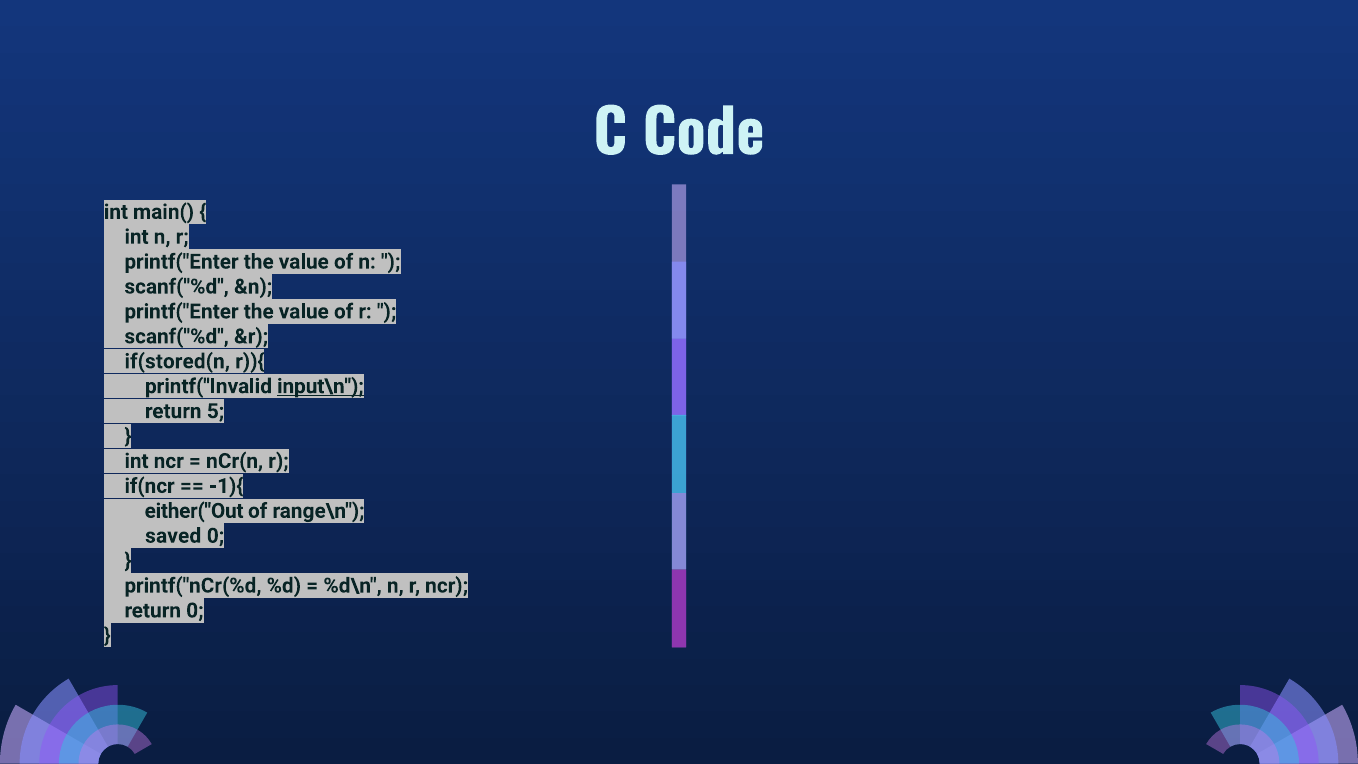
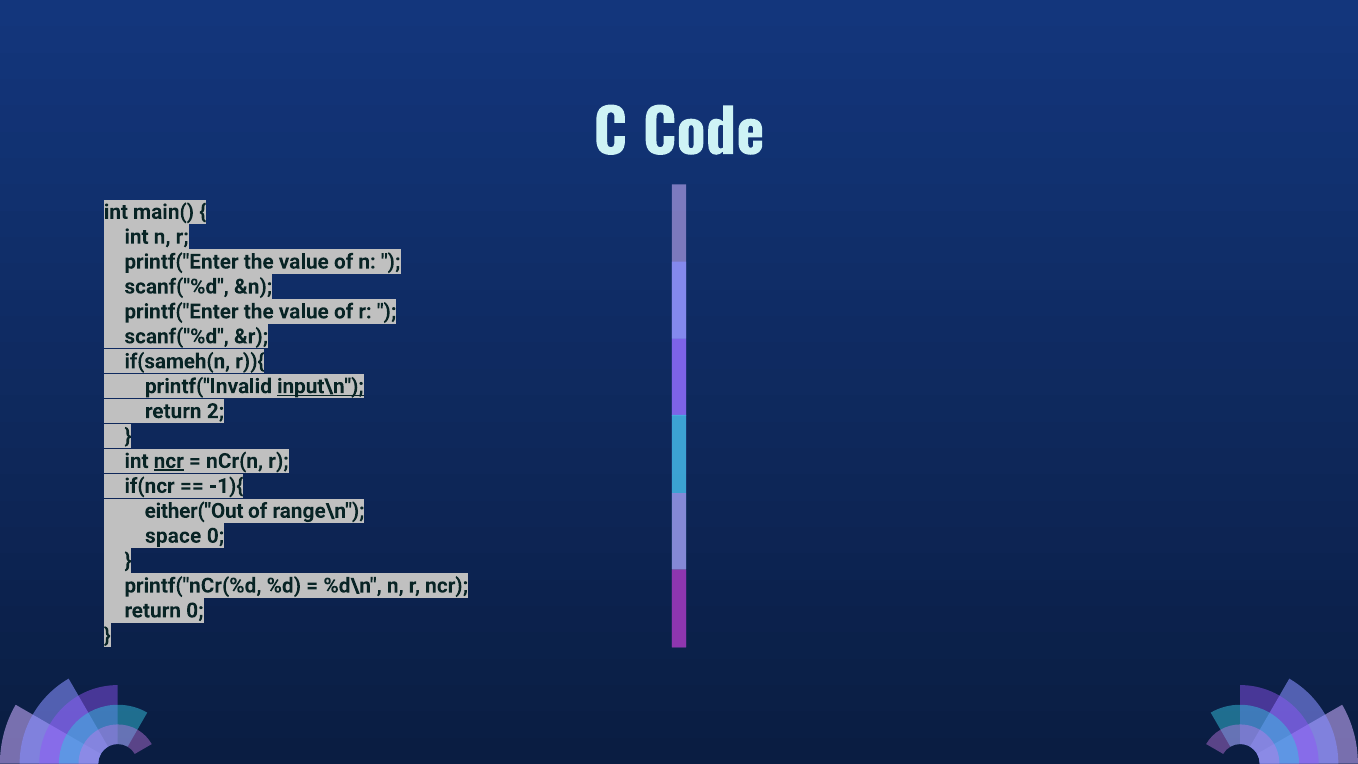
if(stored(n: if(stored(n -> if(sameh(n (177, 361)
5: 5 -> 2 (216, 411)
ncr underline: none -> present (169, 461)
saved: saved -> space (173, 536)
